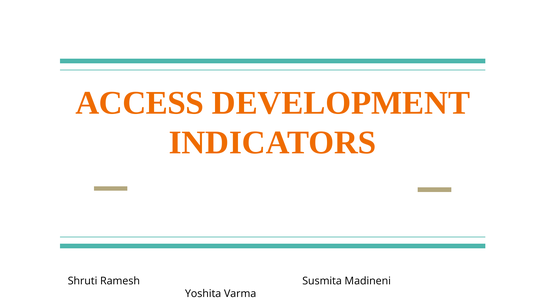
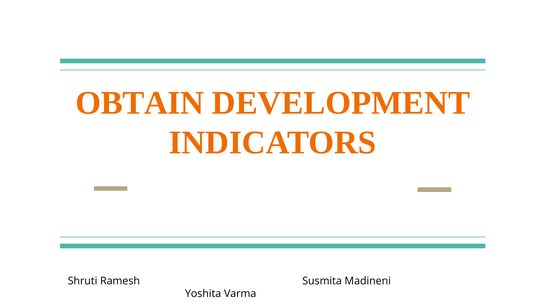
ACCESS: ACCESS -> OBTAIN (140, 103)
